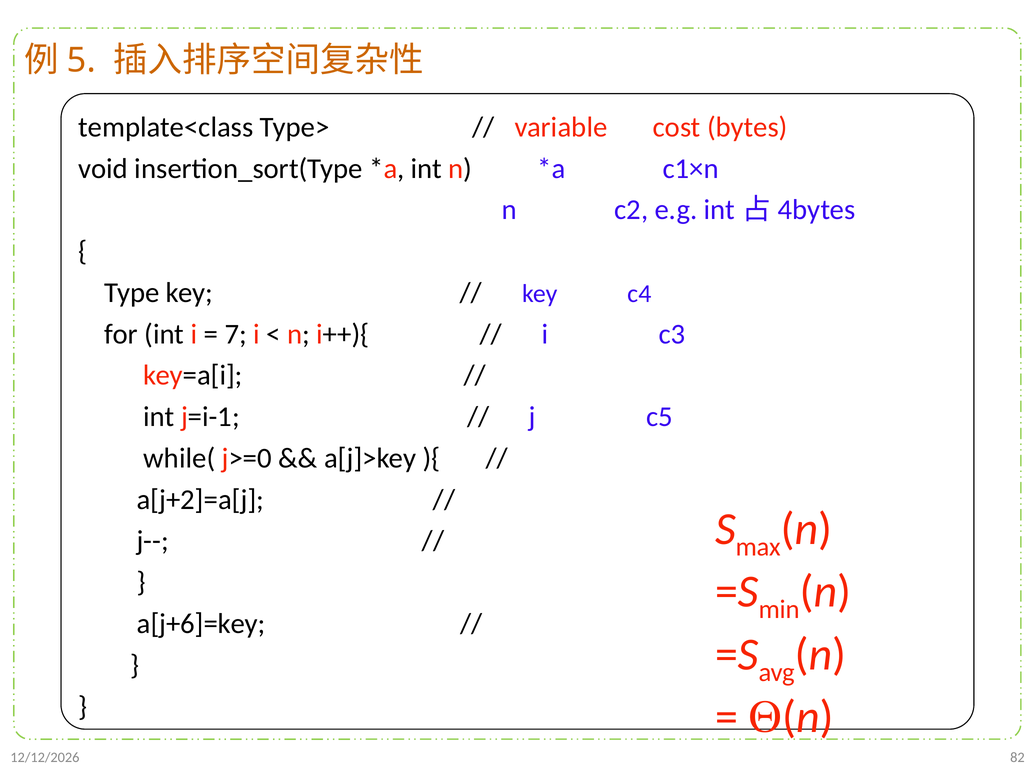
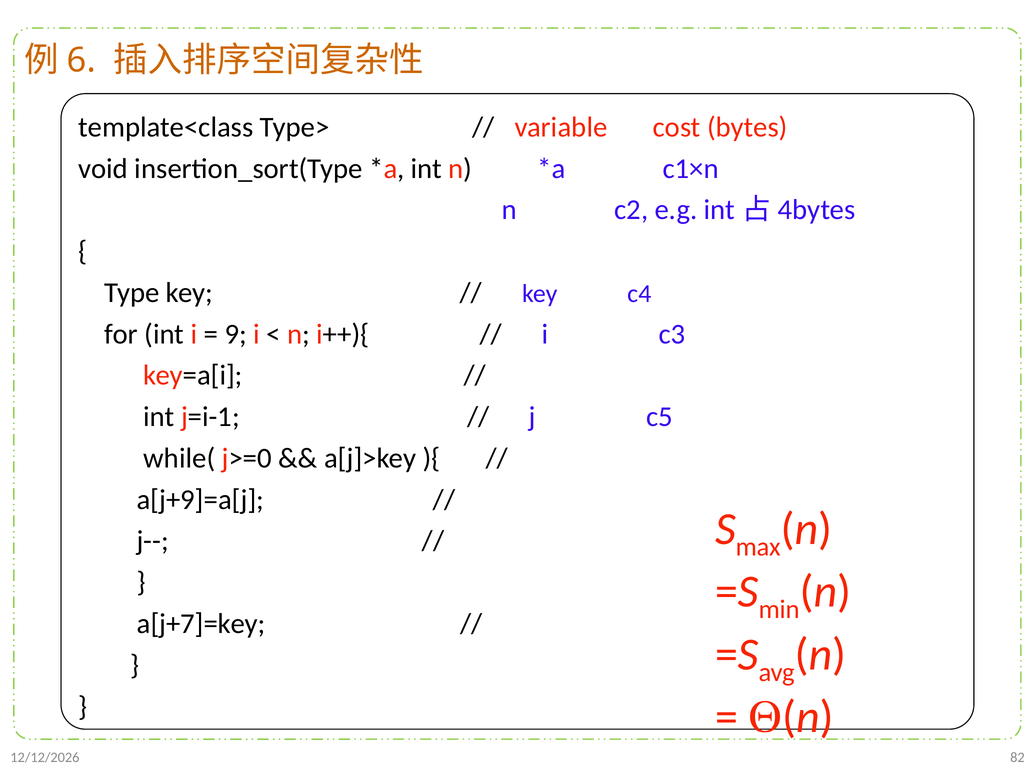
5: 5 -> 6 (81, 60)
7: 7 -> 9 (236, 334)
a[j+2]=a[j: a[j+2]=a[j -> a[j+9]=a[j (200, 500)
a[j+6]=key: a[j+6]=key -> a[j+7]=key (201, 624)
